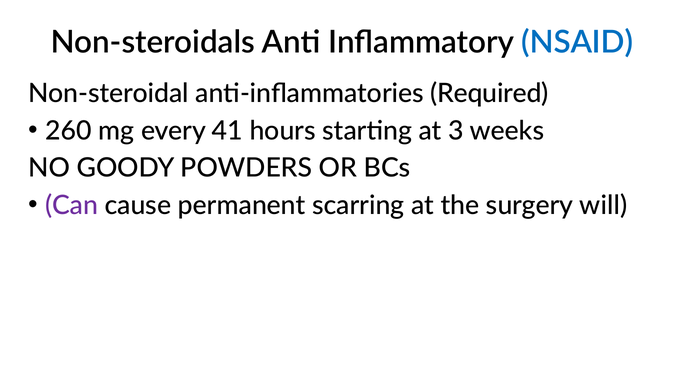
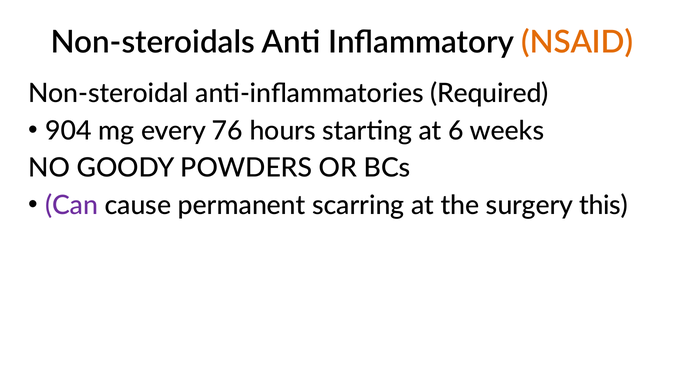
NSAID colour: blue -> orange (577, 42)
260: 260 -> 904 (69, 131)
41: 41 -> 76 (227, 131)
3: 3 -> 6 (456, 131)
will: will -> this (604, 206)
